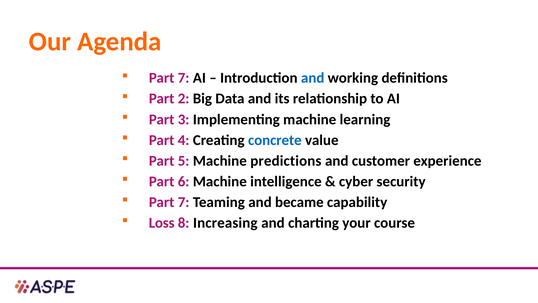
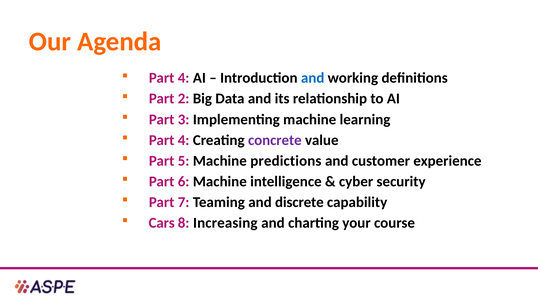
7: 7 -> 4 (184, 78)
concrete colour: blue -> purple (275, 140)
became: became -> discrete (299, 202)
Loss: Loss -> Cars (162, 223)
